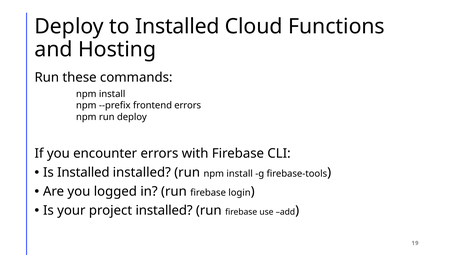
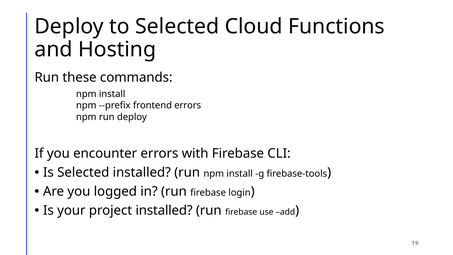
to Installed: Installed -> Selected (177, 27)
Is Installed: Installed -> Selected (83, 172)
